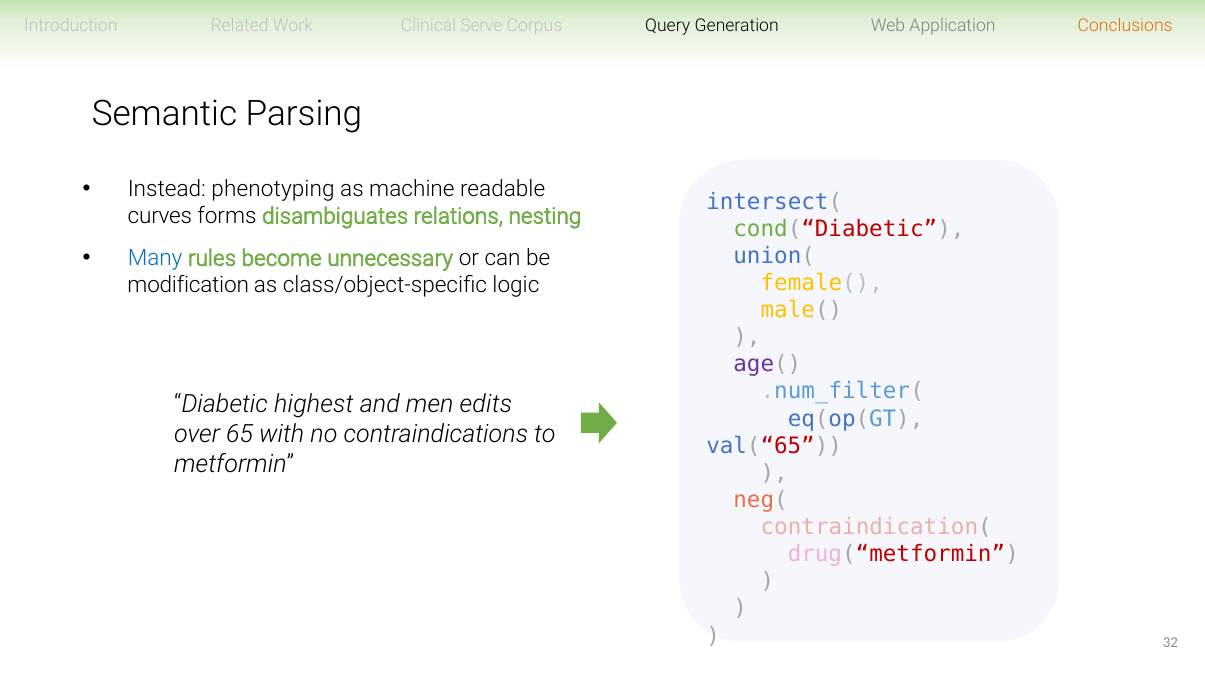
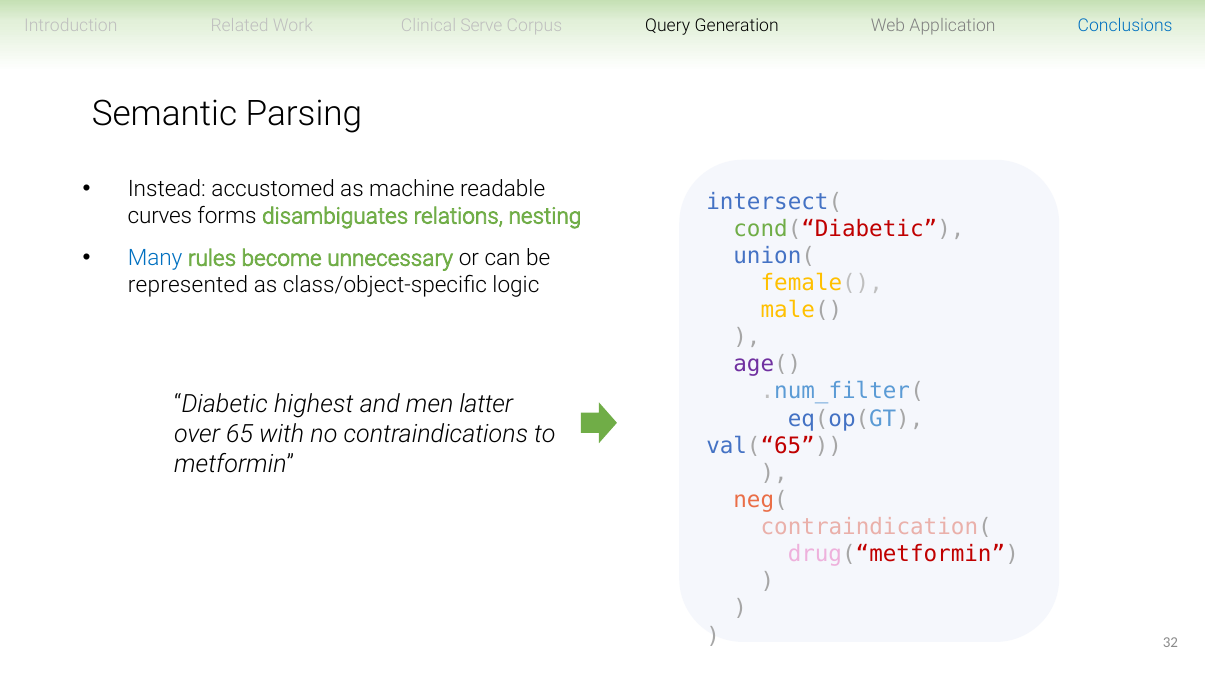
Conclusions colour: orange -> blue (1125, 26)
phenotyping: phenotyping -> accustomed (273, 189)
modification: modification -> represented (188, 285)
edits: edits -> latter (486, 404)
